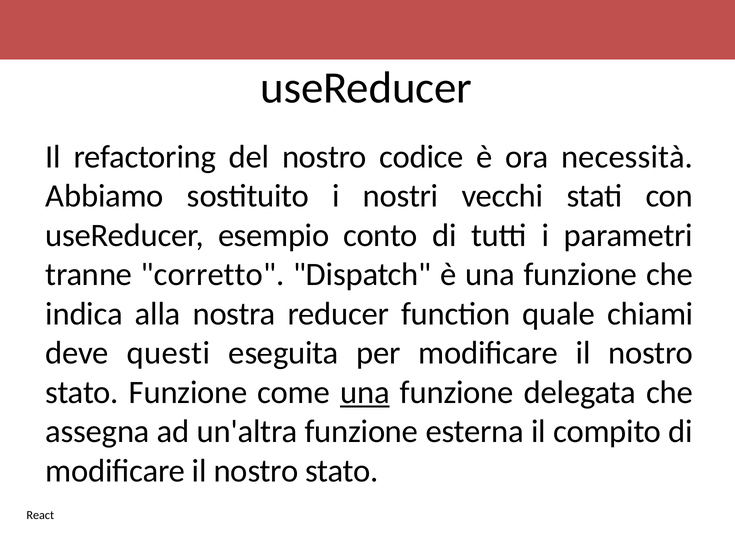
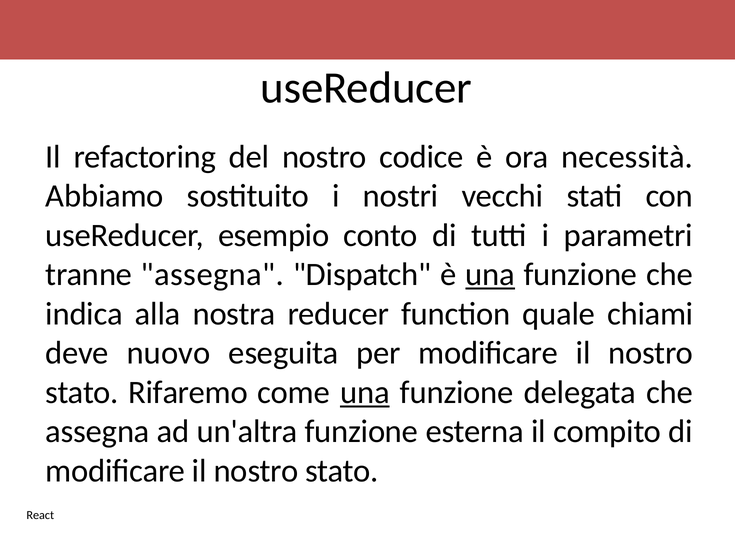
tranne corretto: corretto -> assegna (212, 275)
una underline: none -> present (490, 275)
questi: questi -> nuovo (169, 353)
stato Funzione: Funzione -> Rifaremo (188, 392)
